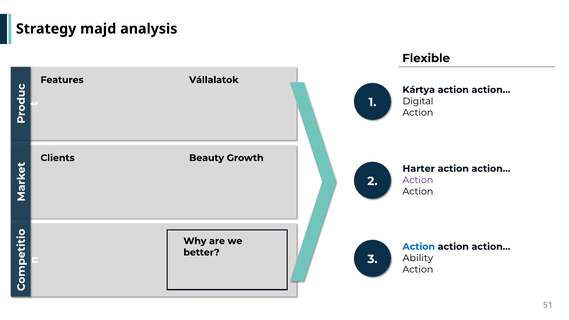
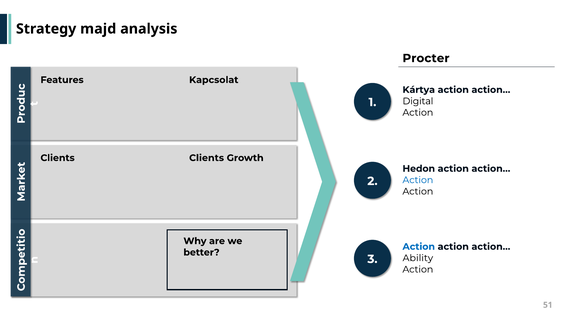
Flexible: Flexible -> Procter (426, 58)
Vállalatok: Vállalatok -> Kapcsolat (214, 80)
Clients Beauty: Beauty -> Clients (207, 158)
Harter: Harter -> Hedon (419, 169)
Action colour: purple -> blue (418, 180)
